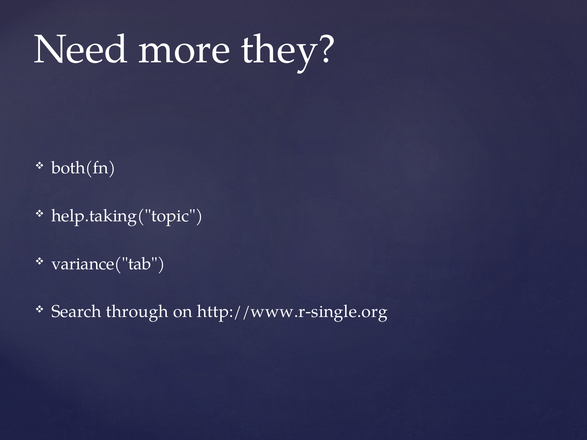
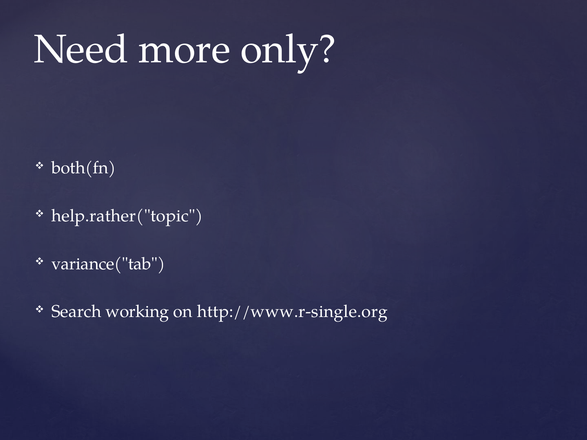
they: they -> only (288, 49)
help.taking("topic: help.taking("topic -> help.rather("topic (127, 216)
through: through -> working (137, 312)
